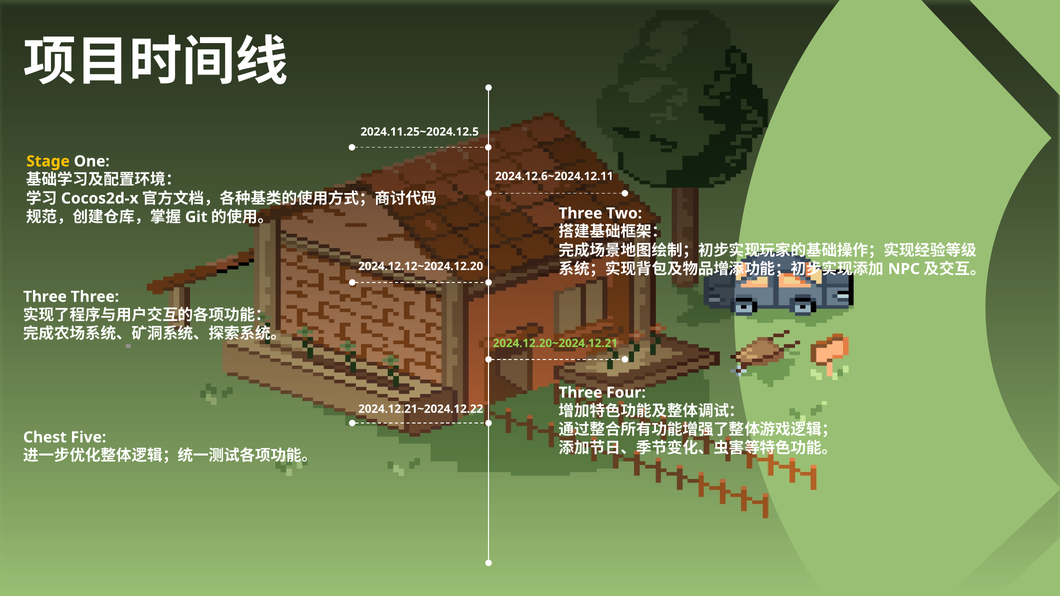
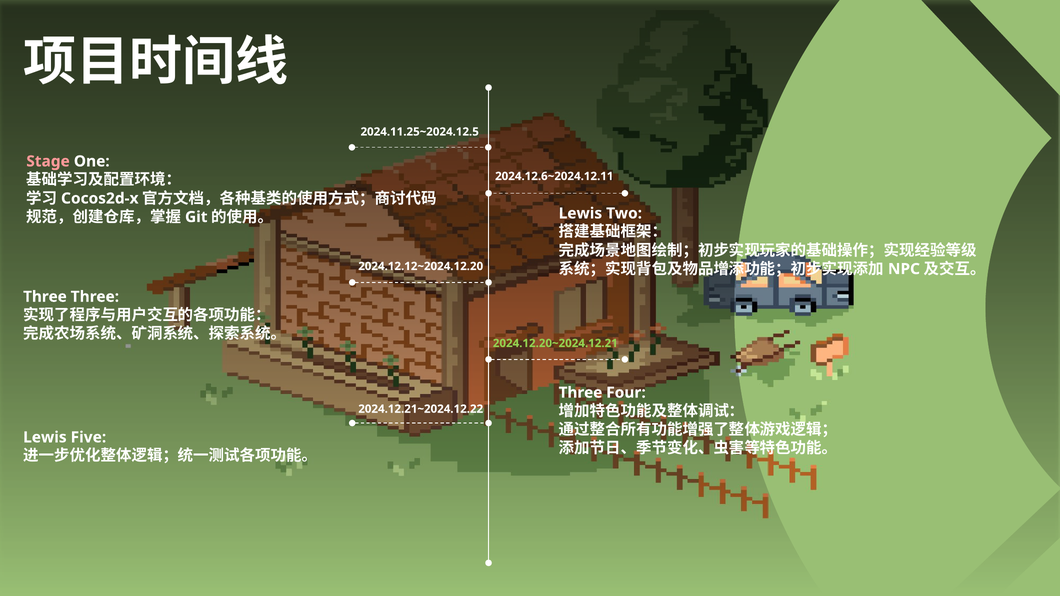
Stage colour: yellow -> pink (48, 161)
Three: Three -> Lewis (580, 213)
Chest: Chest -> Lewis (45, 437)
